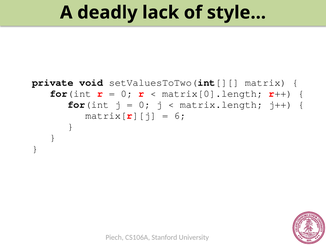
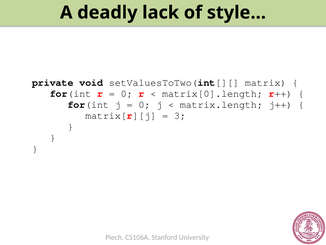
6: 6 -> 3 (180, 115)
